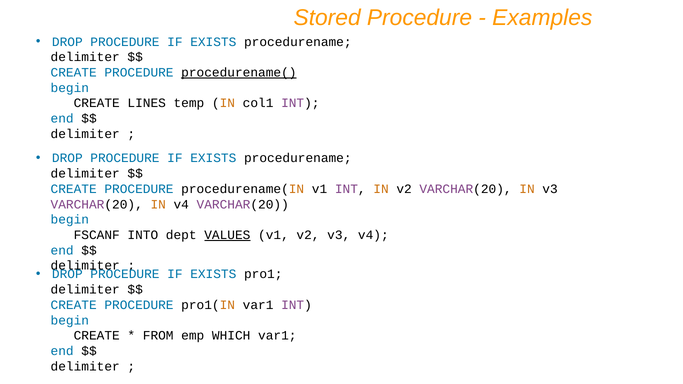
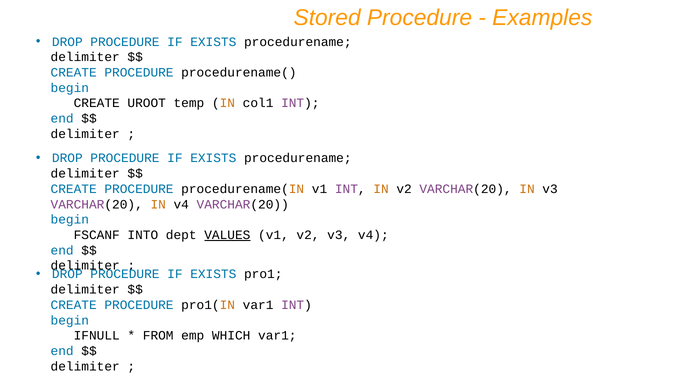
procedurename( underline: present -> none (239, 73)
LINES: LINES -> UROOT (147, 103)
CREATE: CREATE -> IFNULL (97, 336)
